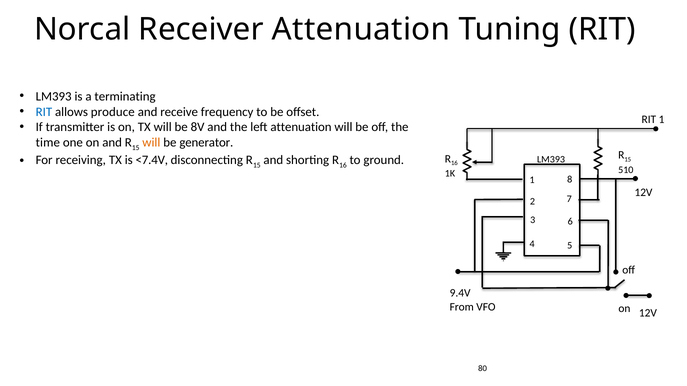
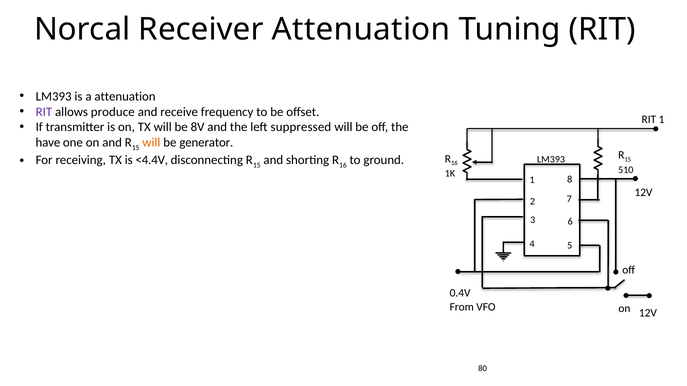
a terminating: terminating -> attenuation (125, 96)
RIT colour: blue -> purple (44, 112)
left attenuation: attenuation -> suppressed (301, 127)
time: time -> have (48, 143)
<7.4V: <7.4V -> <4.4V (152, 160)
9.4V: 9.4V -> 0.4V (460, 294)
